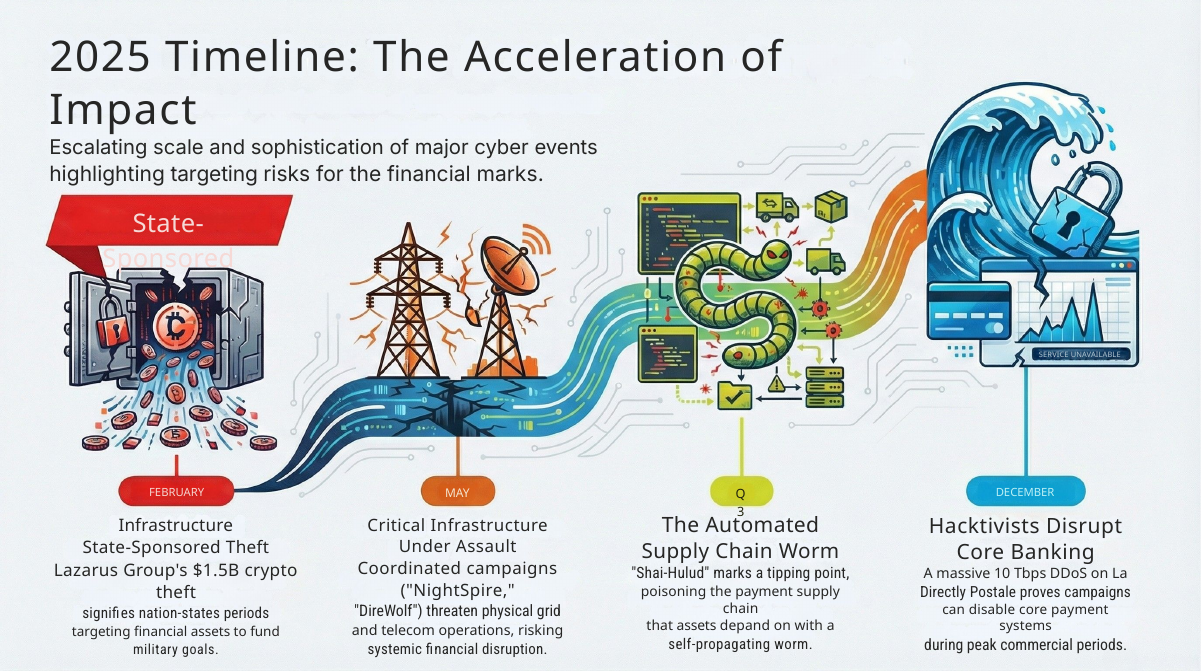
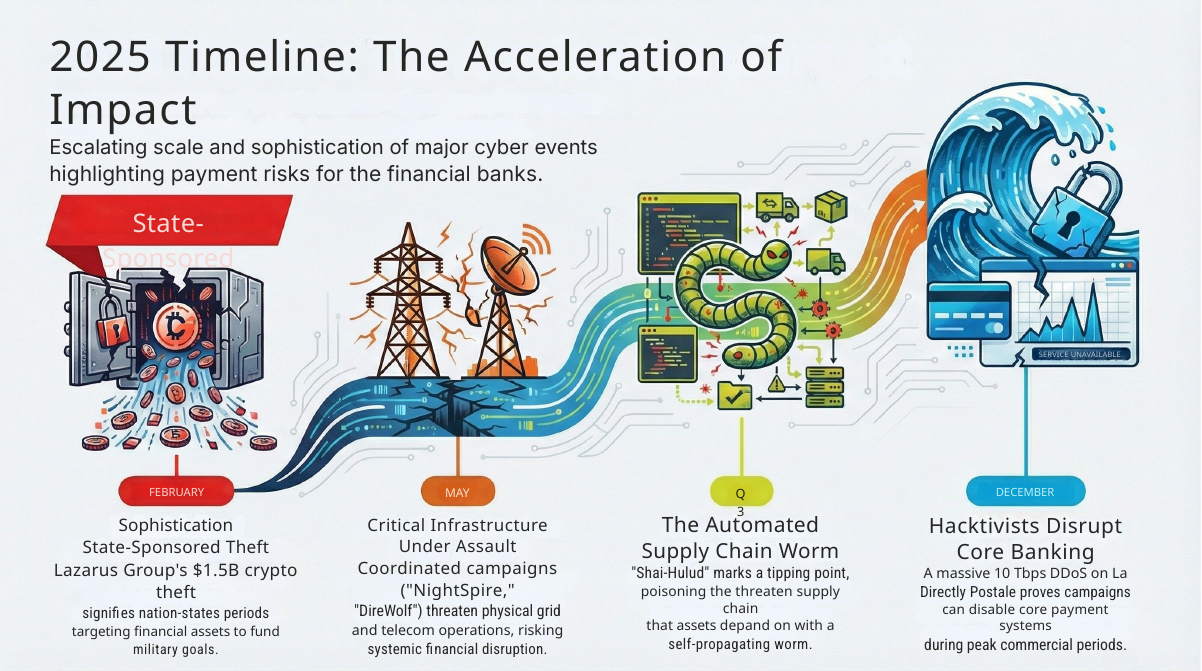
highlighting targeting: targeting -> payment (214, 174)
financial marks: marks -> banks (510, 174)
Infrastructure: Infrastructure -> Sophistication (176, 526)
the payment: payment -> threaten (764, 592)
